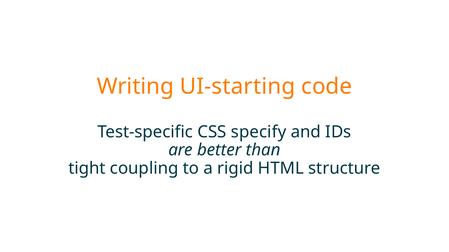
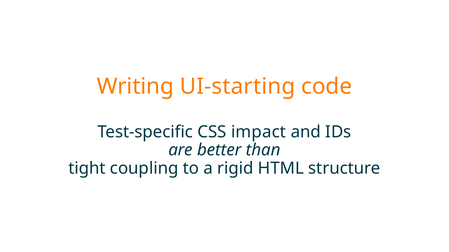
specify: specify -> impact (259, 132)
